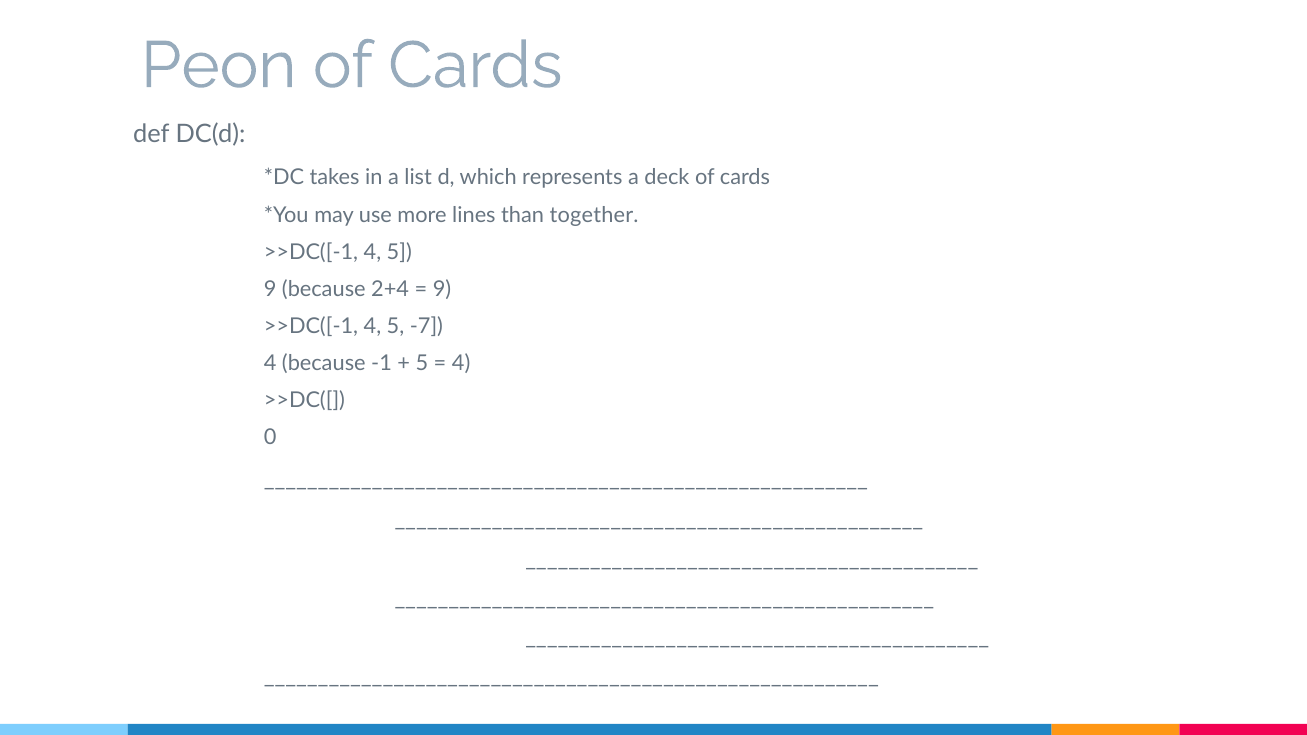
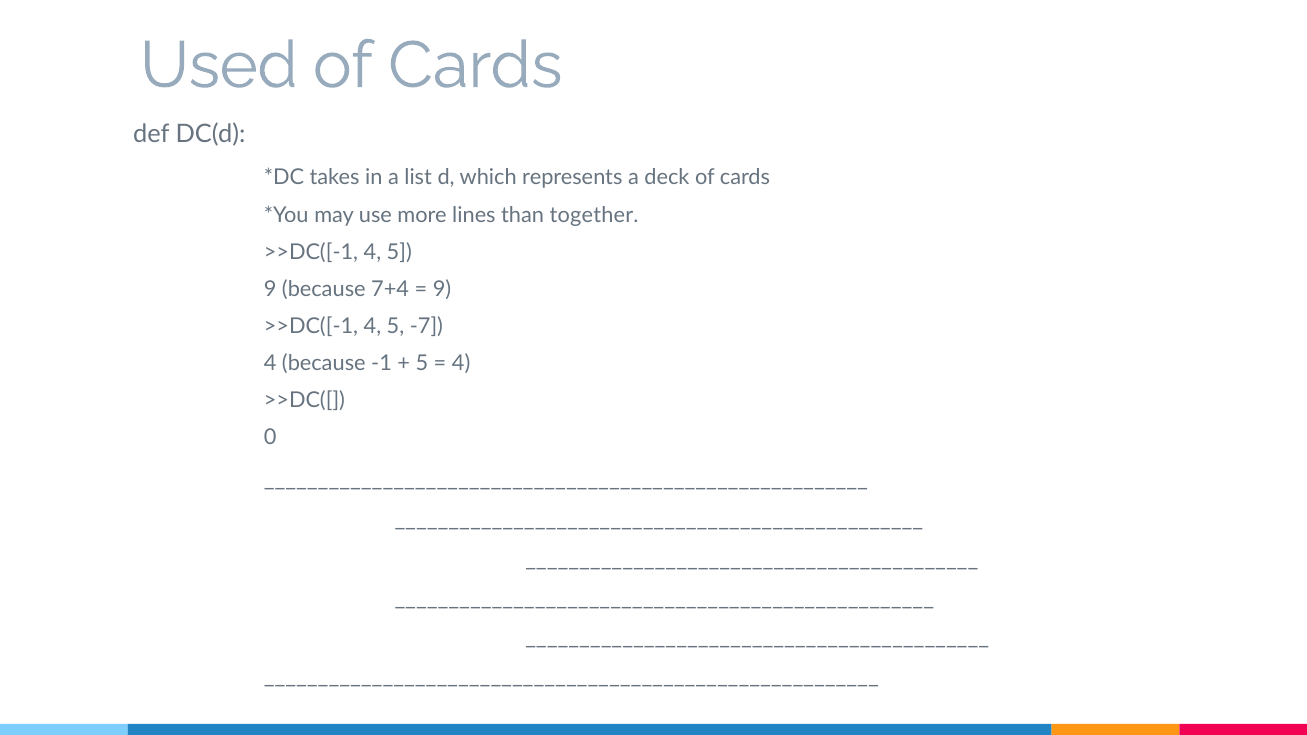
Peon: Peon -> Used (219, 66)
2+4: 2+4 -> 7+4 (390, 289)
